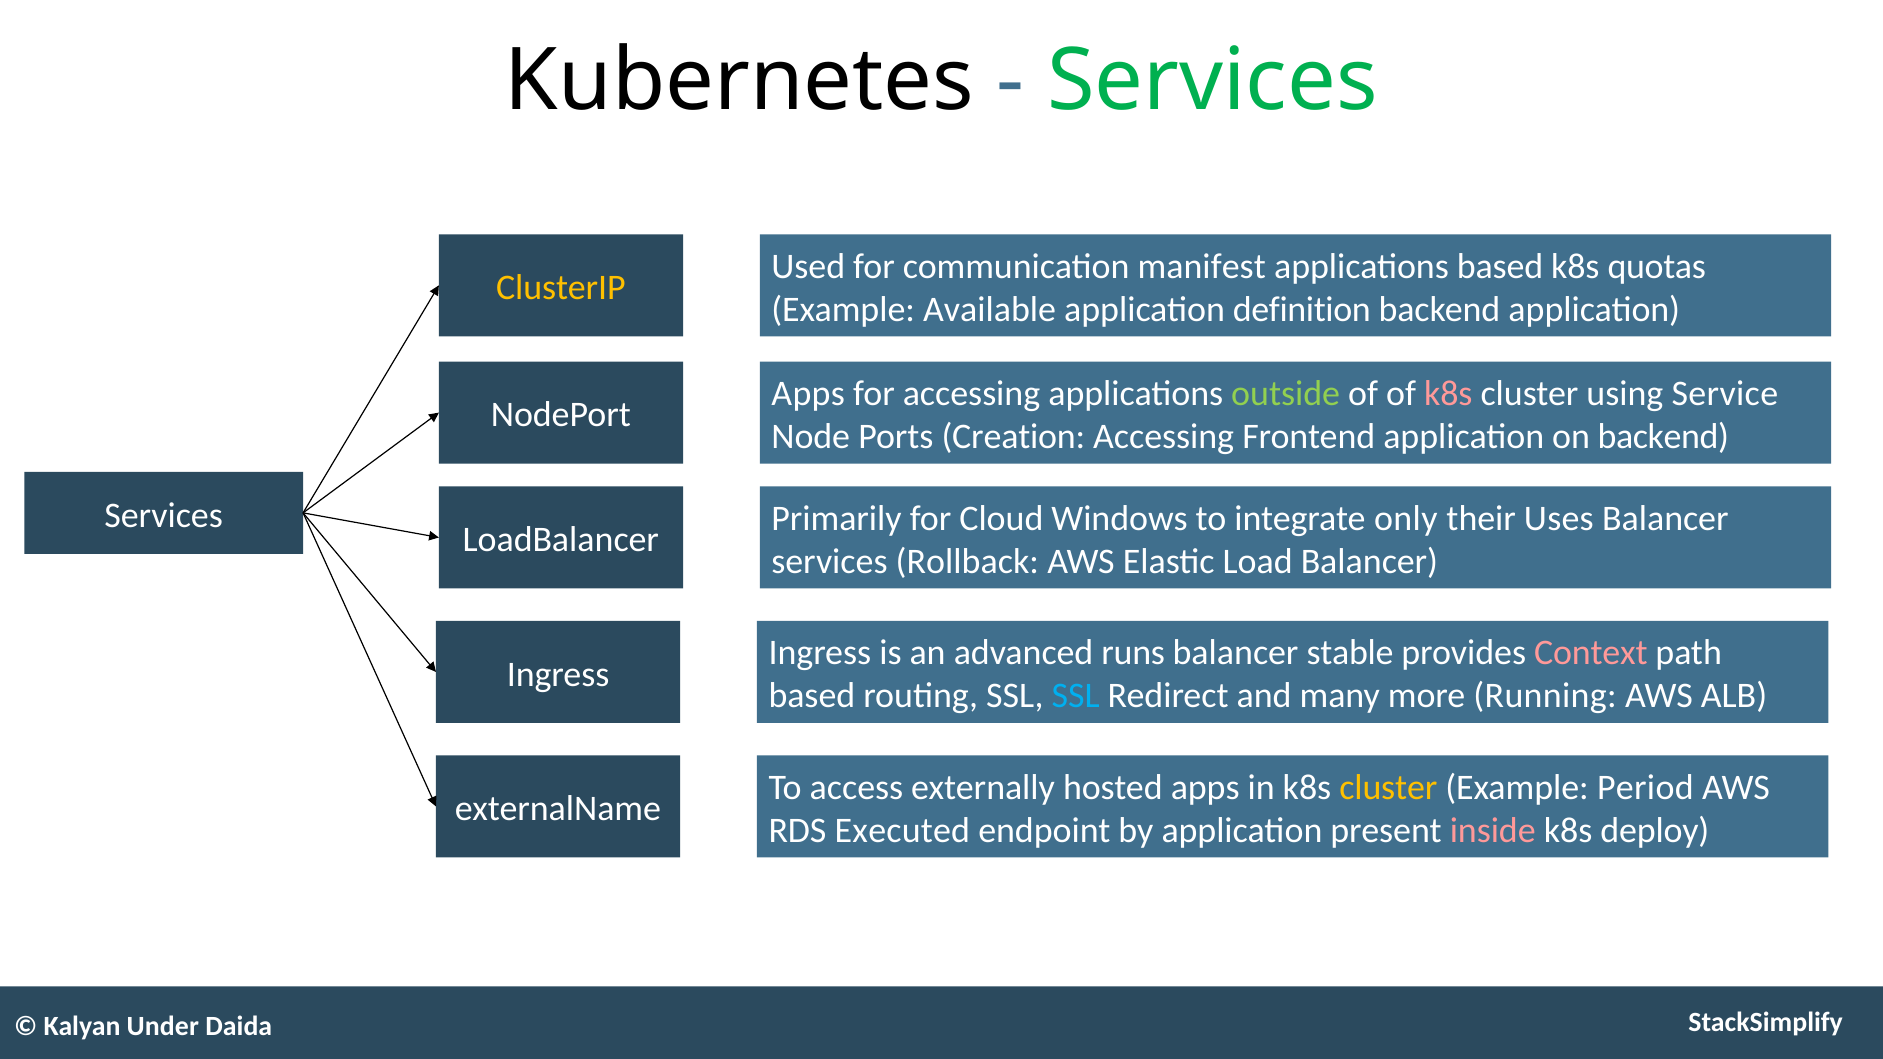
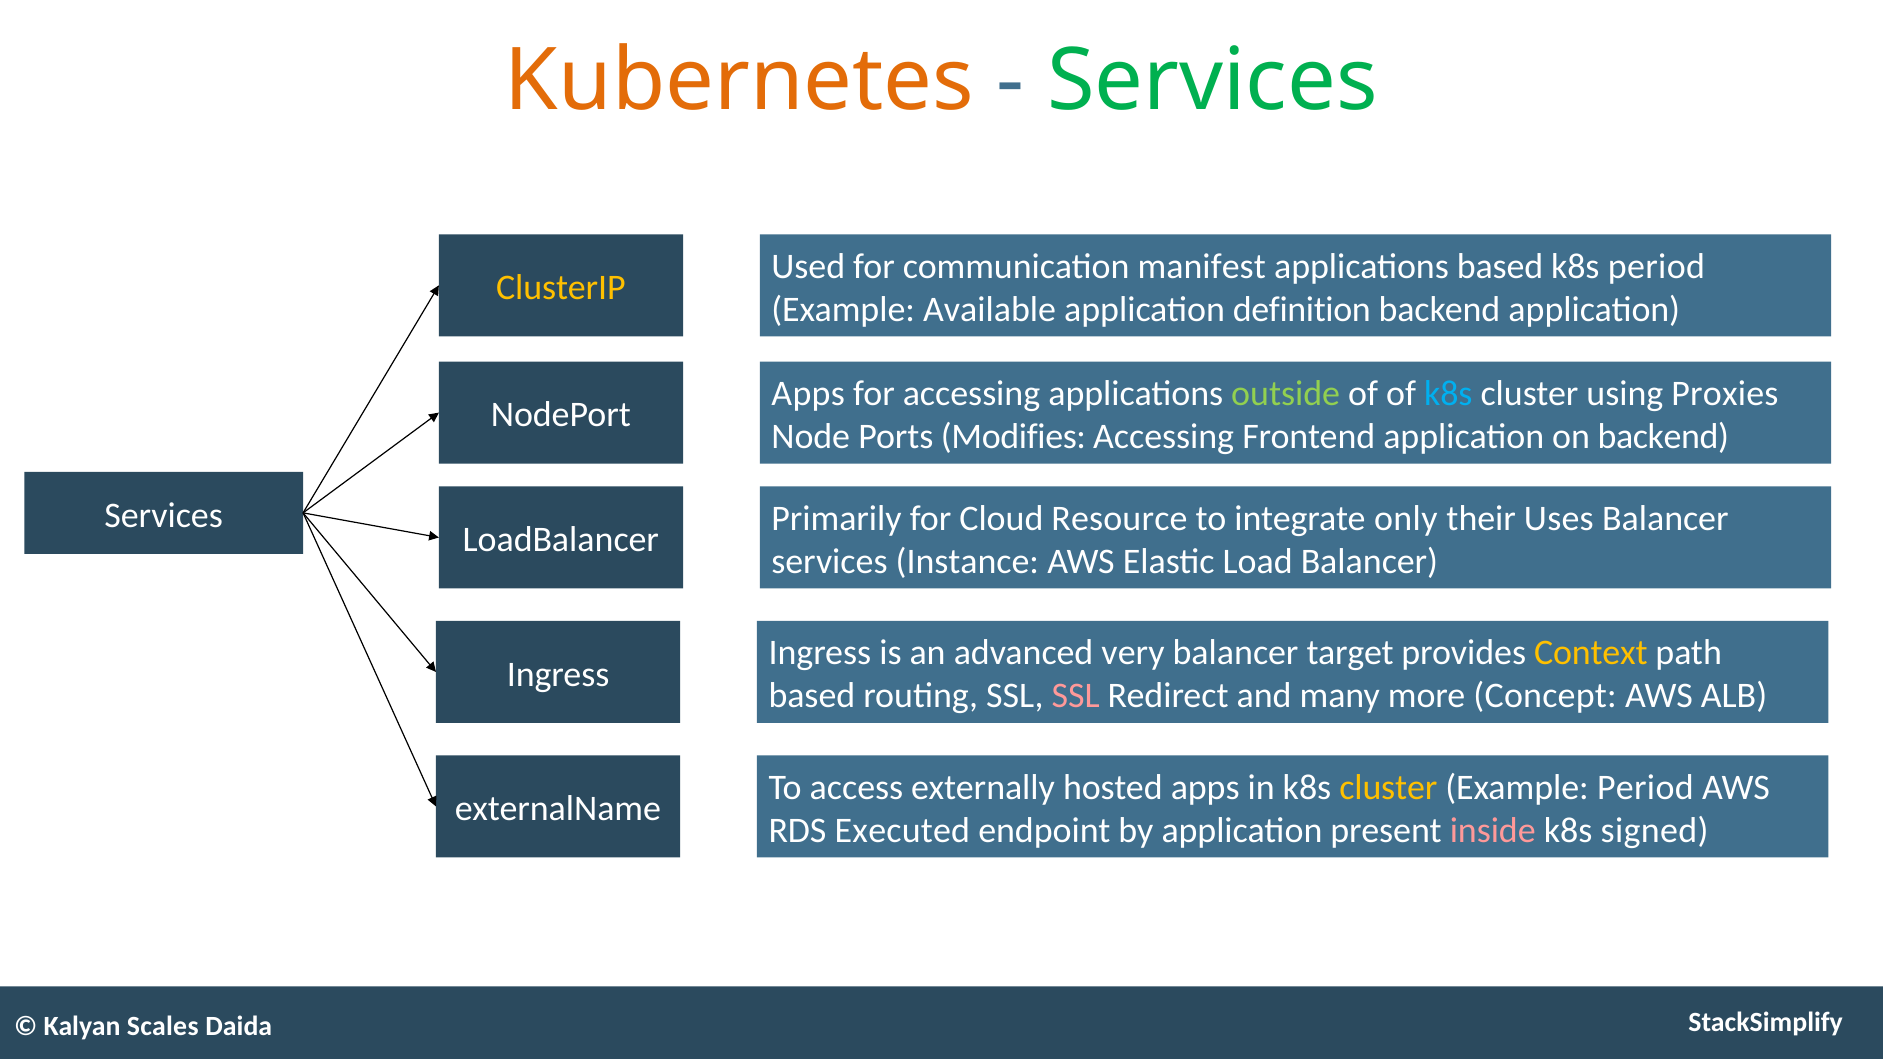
Kubernetes colour: black -> orange (740, 81)
k8s quotas: quotas -> period (1656, 266)
k8s colour: pink -> light blue (1448, 394)
Service: Service -> Proxies (1725, 394)
Creation: Creation -> Modifies (1014, 437)
Windows: Windows -> Resource (1119, 519)
Rollback: Rollback -> Instance (967, 562)
runs: runs -> very (1133, 653)
stable: stable -> target (1350, 653)
Context colour: pink -> yellow (1591, 653)
SSL colour: light blue -> pink (1076, 696)
Running: Running -> Concept (1545, 696)
deploy: deploy -> signed (1655, 831)
Under: Under -> Scales (163, 1026)
